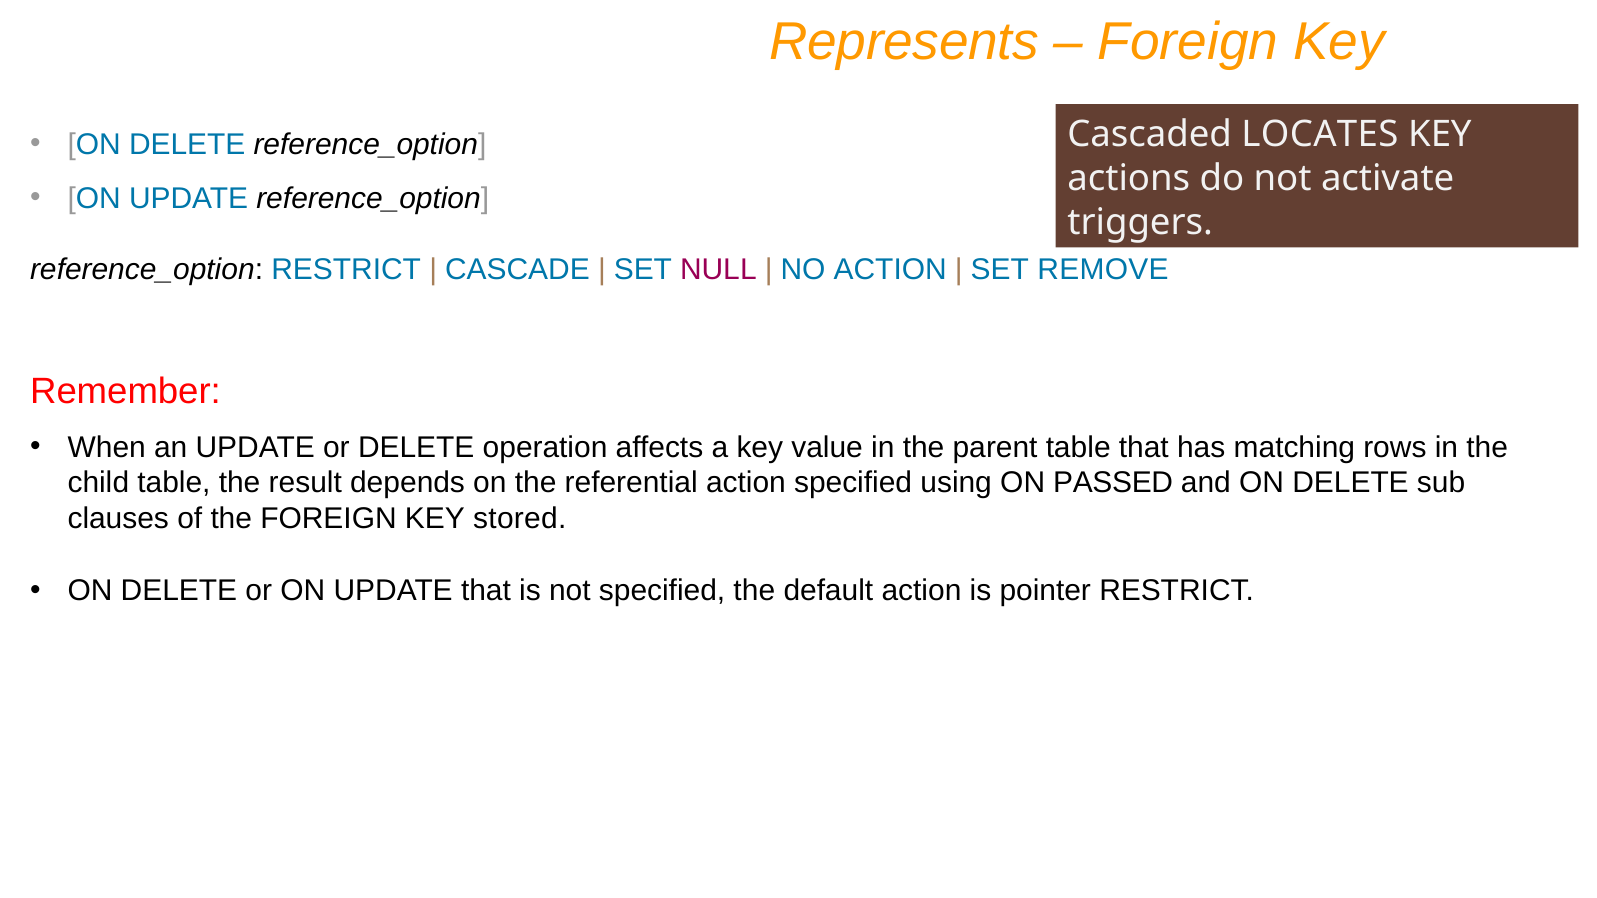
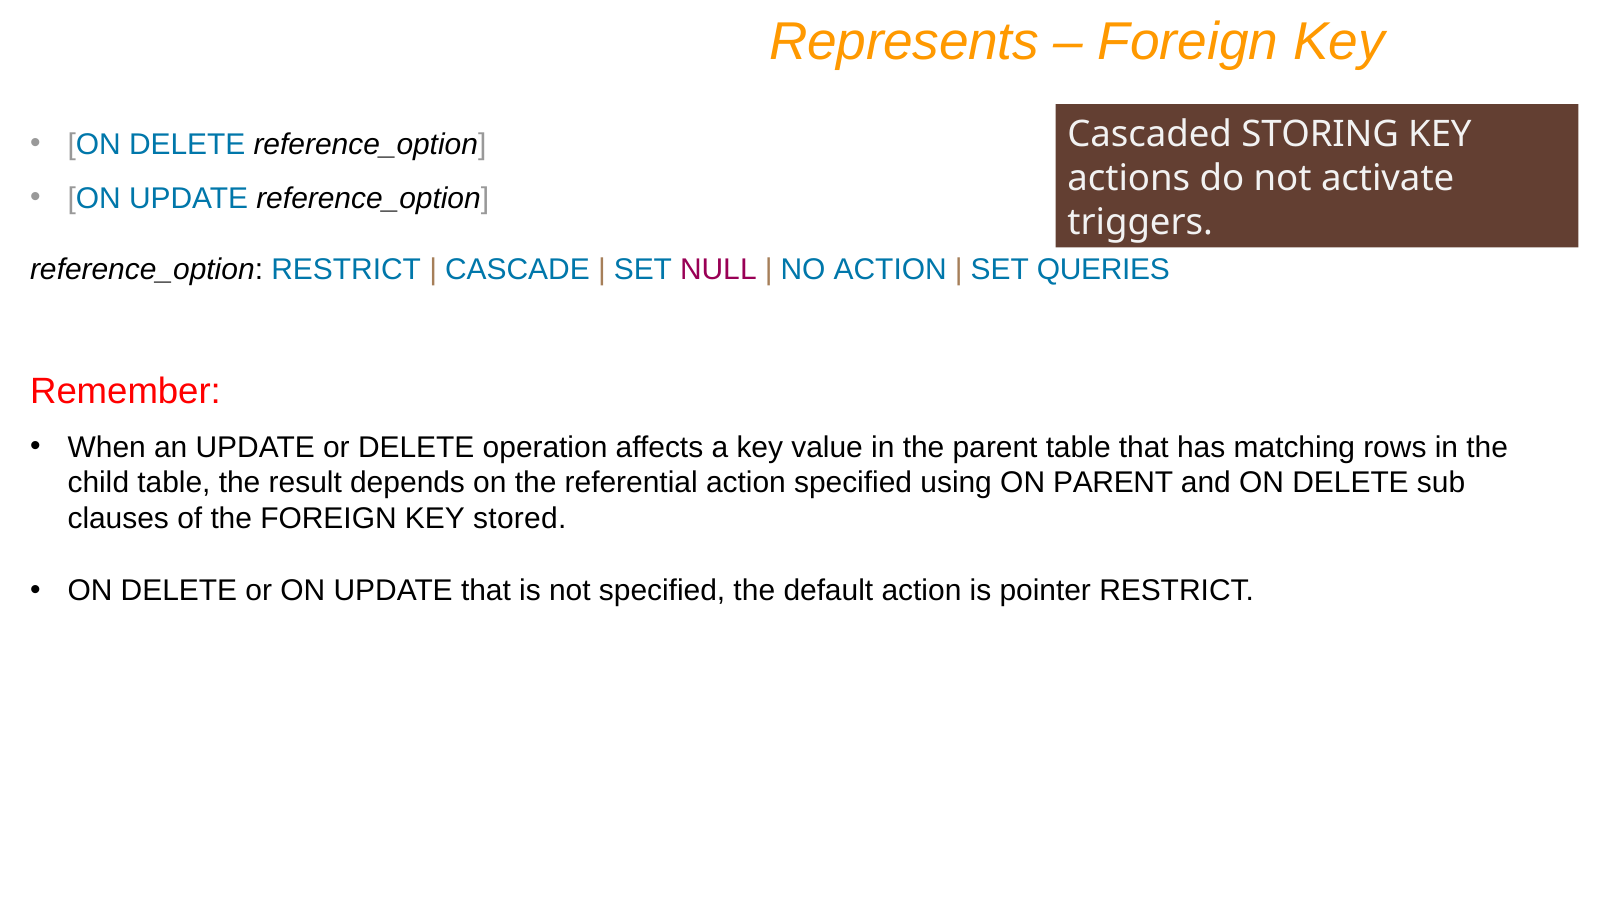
LOCATES: LOCATES -> STORING (1320, 134)
REMOVE: REMOVE -> QUERIES (1103, 270)
ON PASSED: PASSED -> PARENT (1113, 483)
